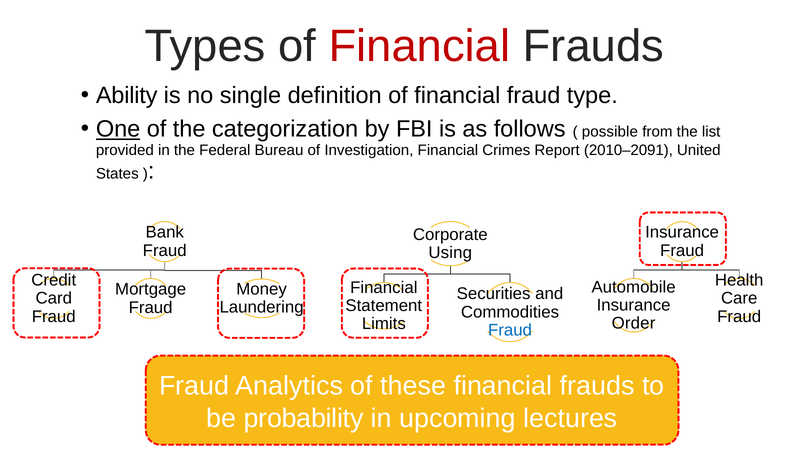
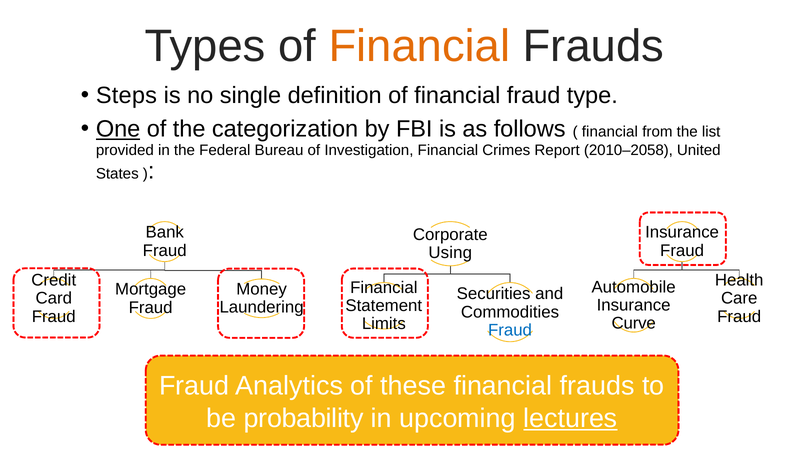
Financial colour: red -> orange (419, 46)
Ability: Ability -> Steps (126, 95)
possible: possible -> financial (610, 132)
2010–2091: 2010–2091 -> 2010–2058 (628, 150)
Order: Order -> Curve (634, 323)
lectures underline: none -> present (570, 418)
